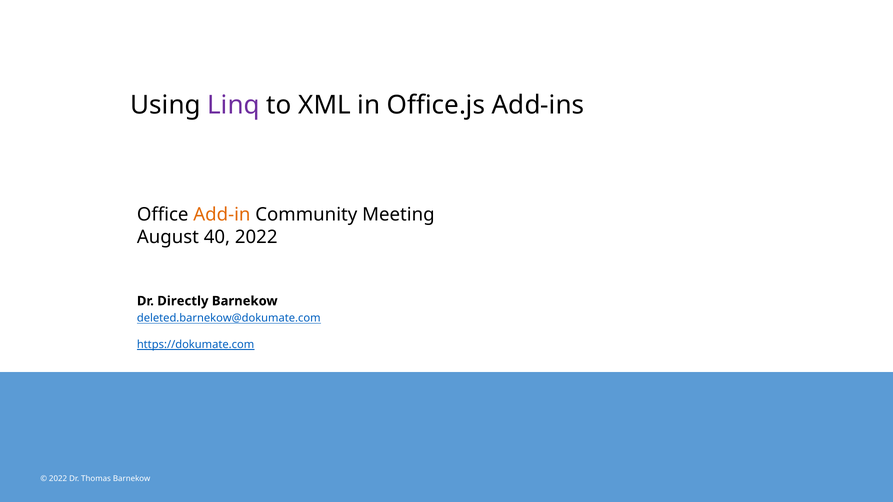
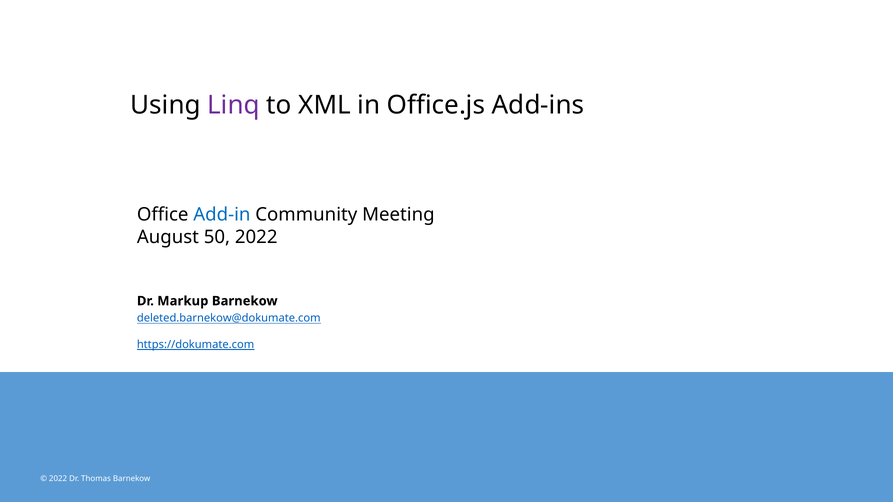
Add-in colour: orange -> blue (222, 215)
40: 40 -> 50 (217, 237)
Directly: Directly -> Markup (183, 301)
